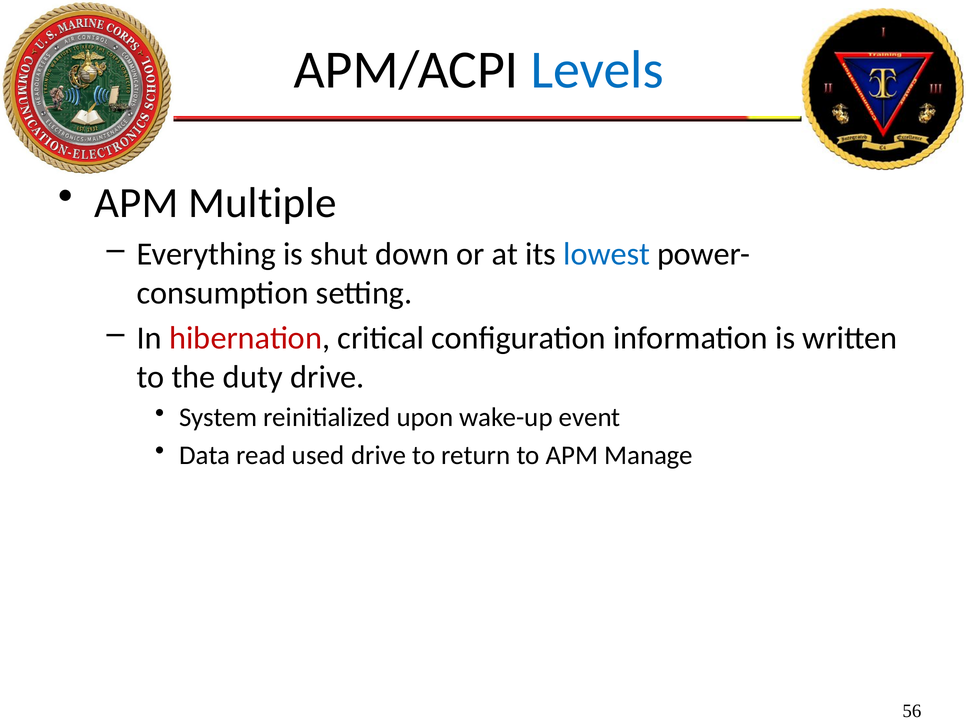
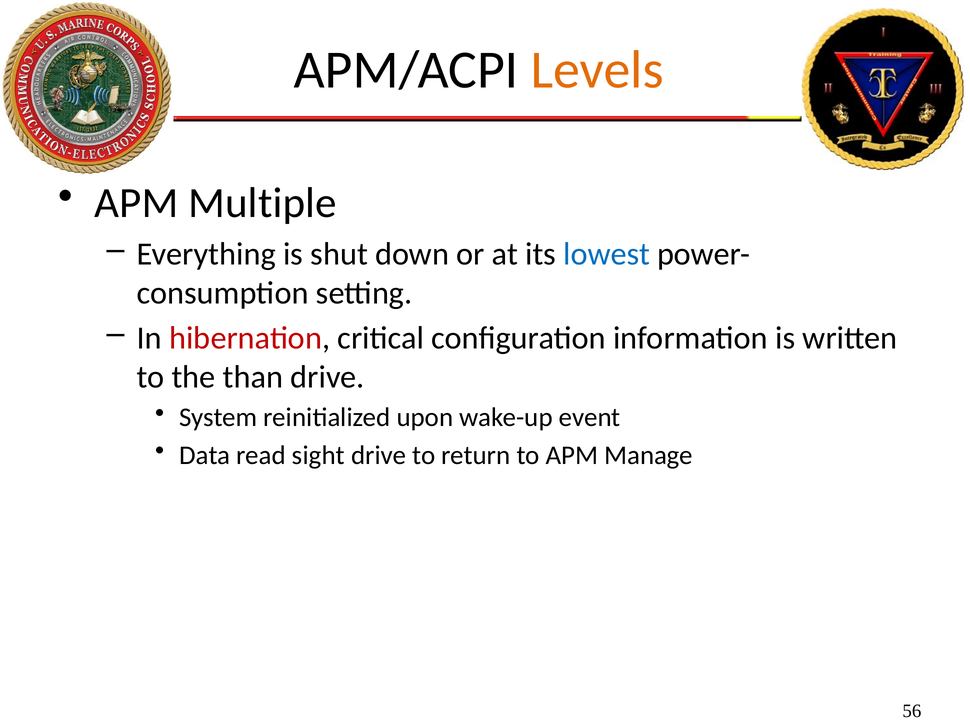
Levels colour: blue -> orange (597, 70)
duty: duty -> than (253, 377)
used: used -> sight (318, 456)
